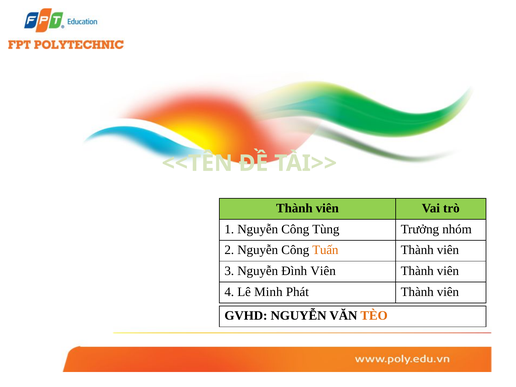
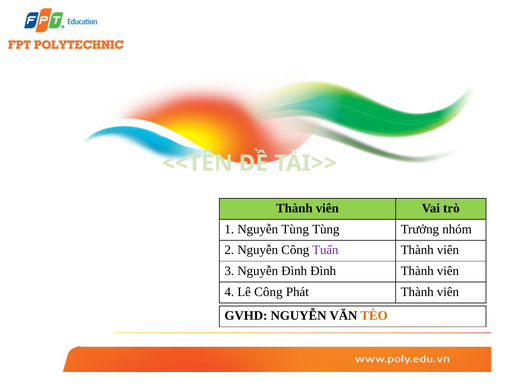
1 Nguyễn Công: Công -> Tùng (295, 229)
Tuấn colour: orange -> purple (325, 250)
Đình Viên: Viên -> Đình (323, 271)
Lê Minh: Minh -> Công (268, 292)
